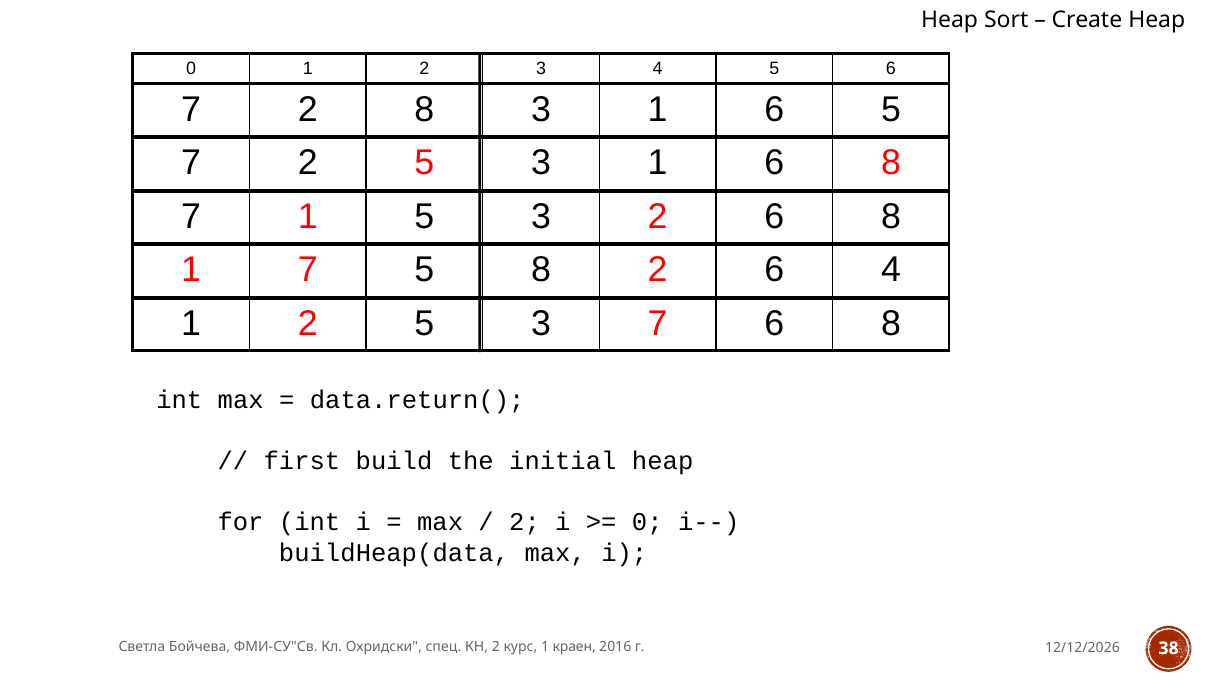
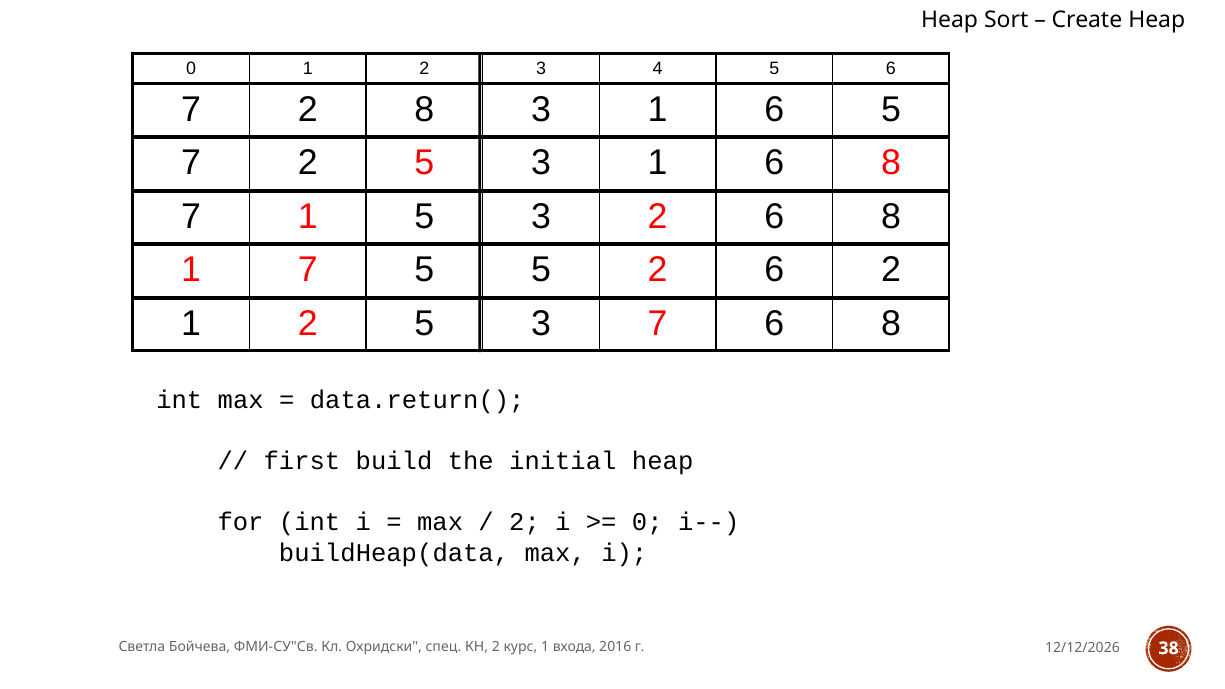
5 8: 8 -> 5 (541, 270)
6 4: 4 -> 2 (891, 270)
краен: краен -> входа (574, 647)
